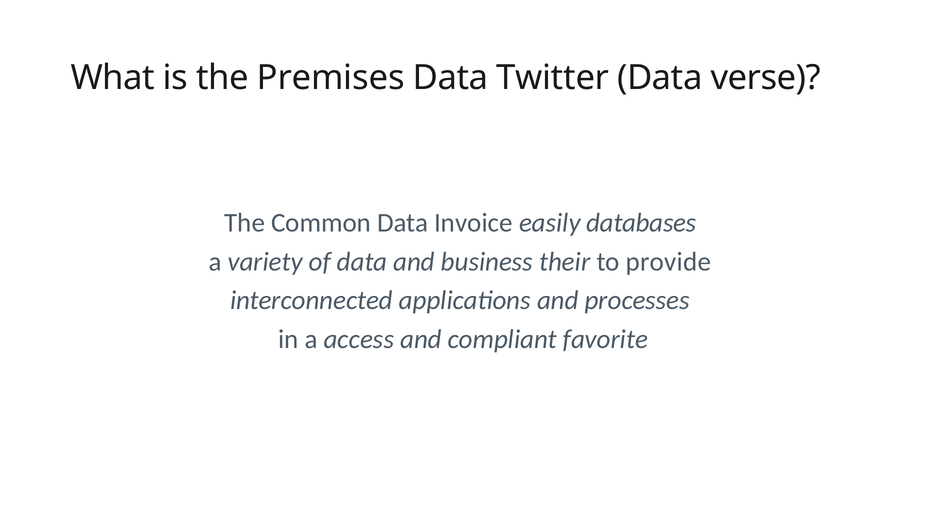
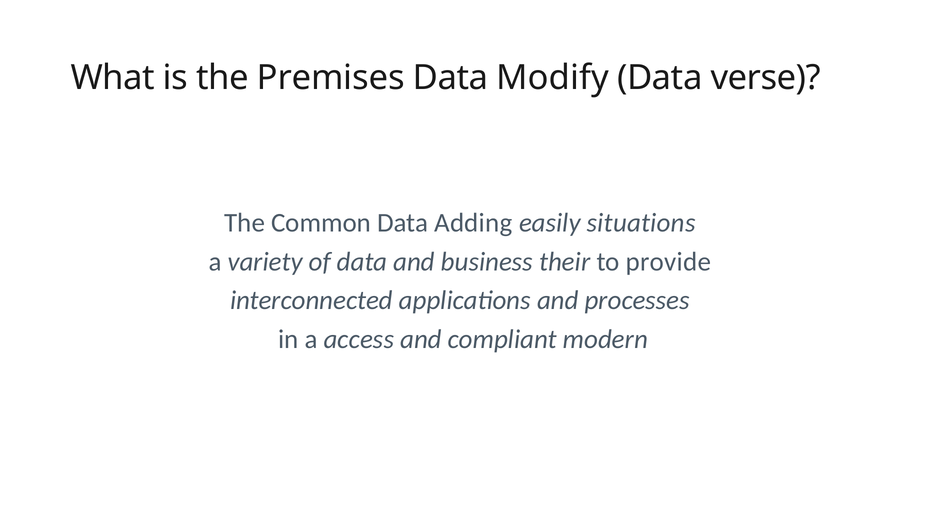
Twitter: Twitter -> Modify (553, 78)
Invoice: Invoice -> Adding (473, 223)
databases: databases -> situations (641, 223)
favorite: favorite -> modern (605, 339)
